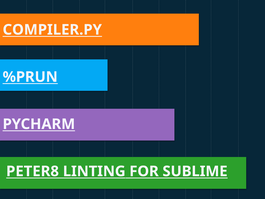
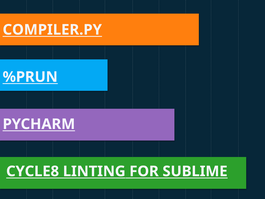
PETER8: PETER8 -> CYCLE8 (33, 171)
